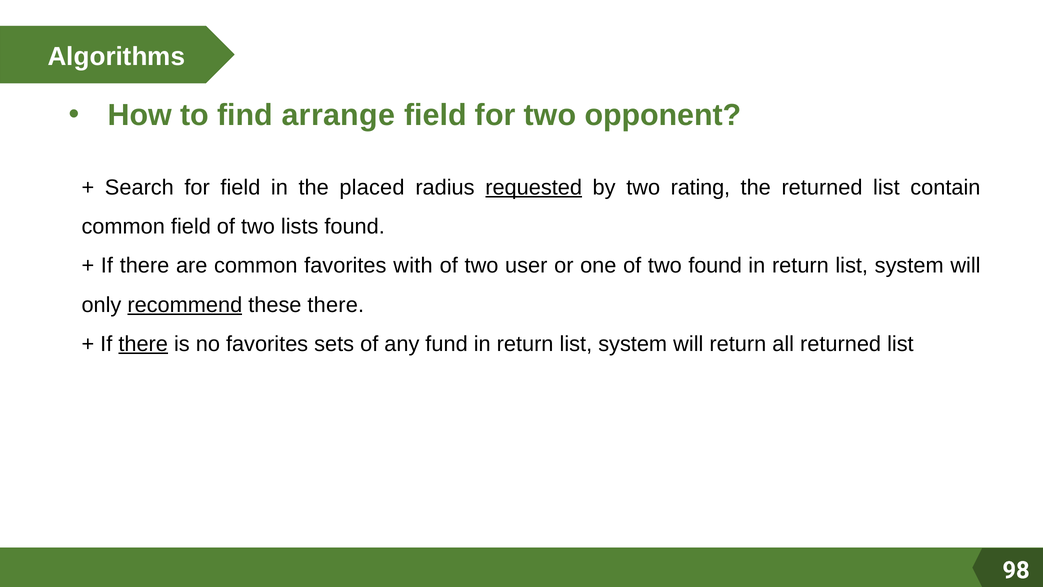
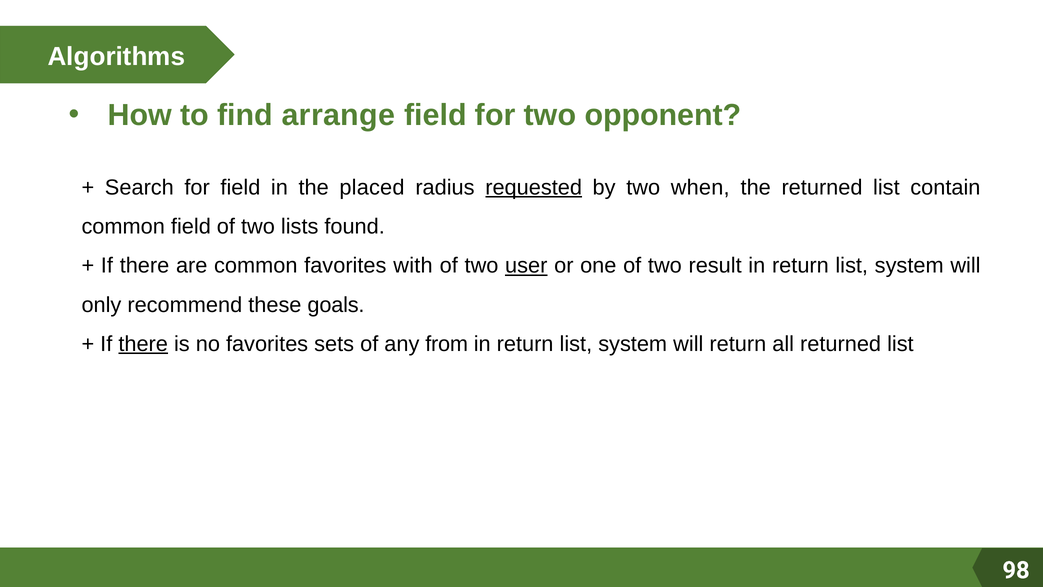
rating: rating -> when (700, 187)
user underline: none -> present (526, 266)
two found: found -> result (715, 266)
recommend underline: present -> none (185, 305)
these there: there -> goals (336, 305)
fund: fund -> from (447, 344)
